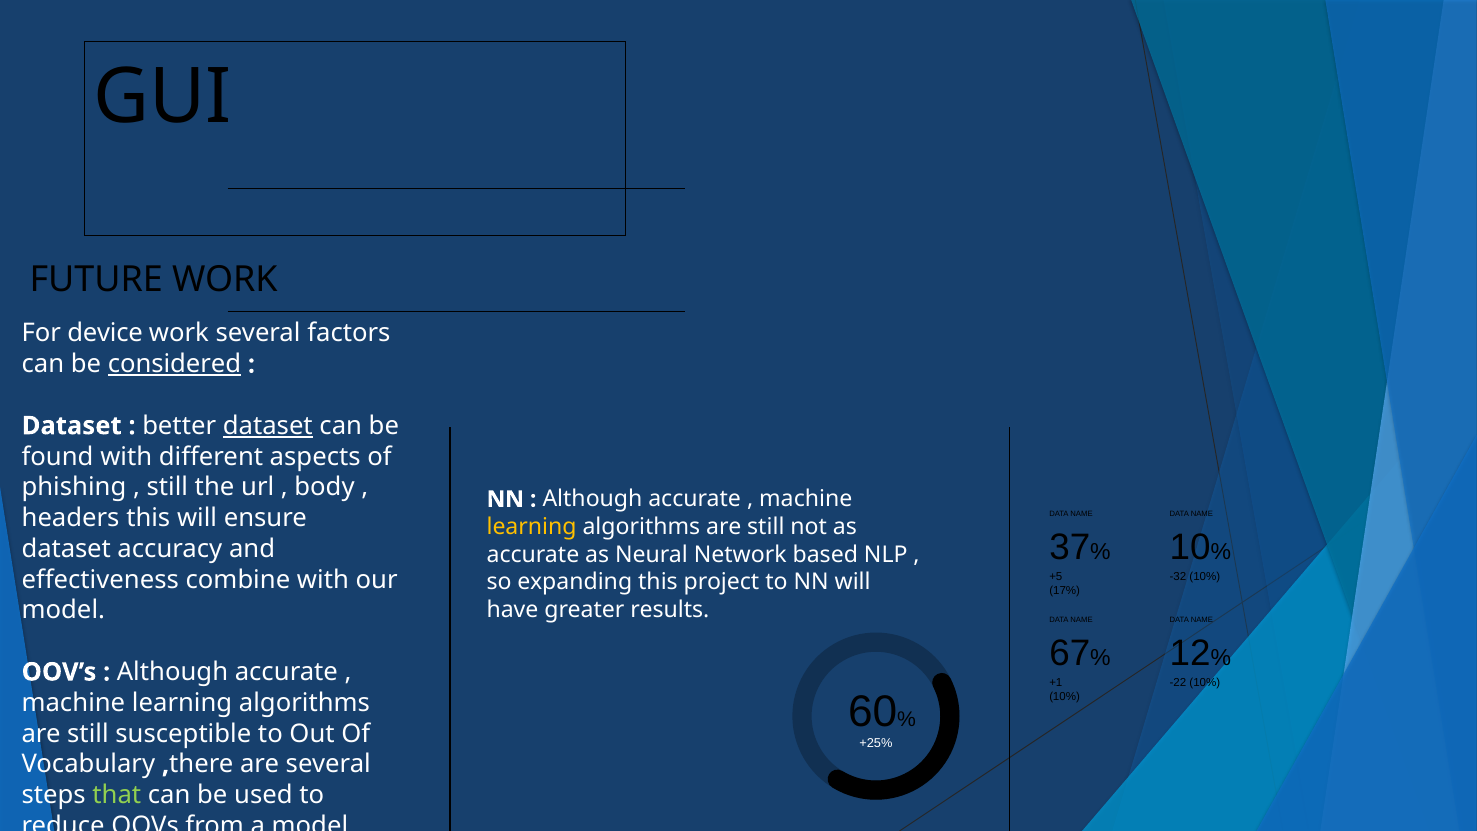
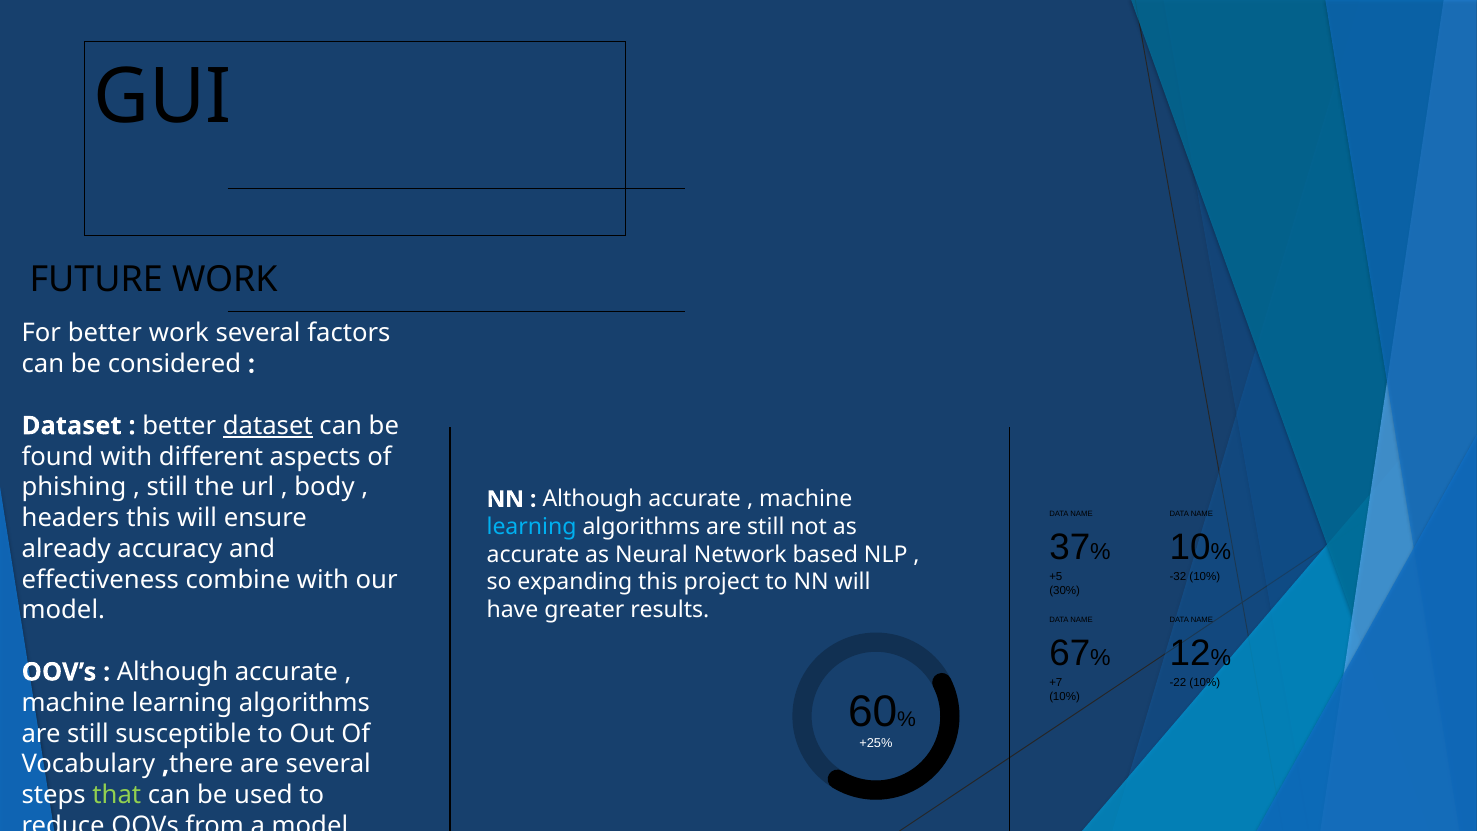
For device: device -> better (105, 333)
considered underline: present -> none (174, 364)
learning colour: yellow -> light blue (532, 527)
dataset: dataset -> already (66, 549)
17%: 17% -> 30% (1065, 591)
+1: +1 -> +7 (1056, 683)
